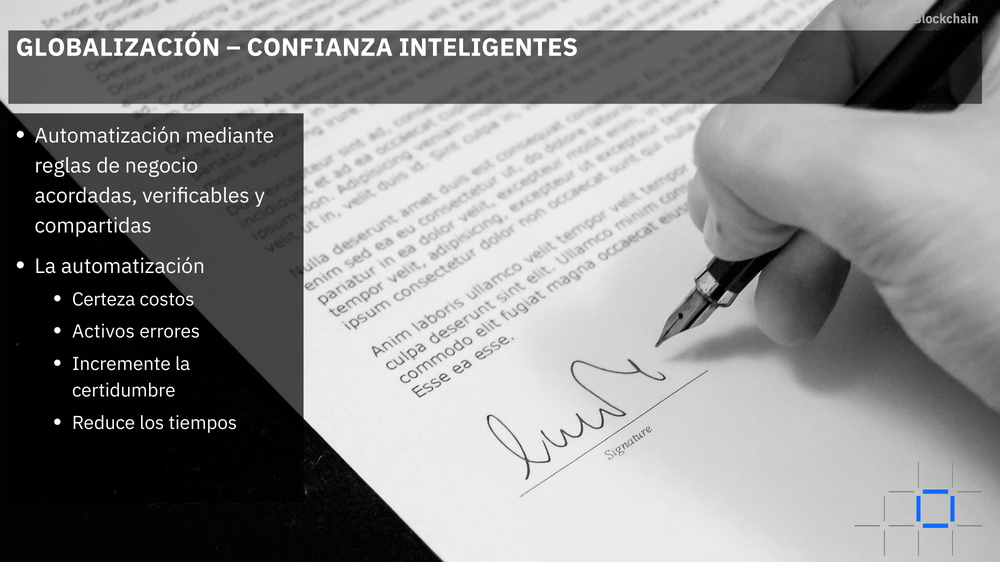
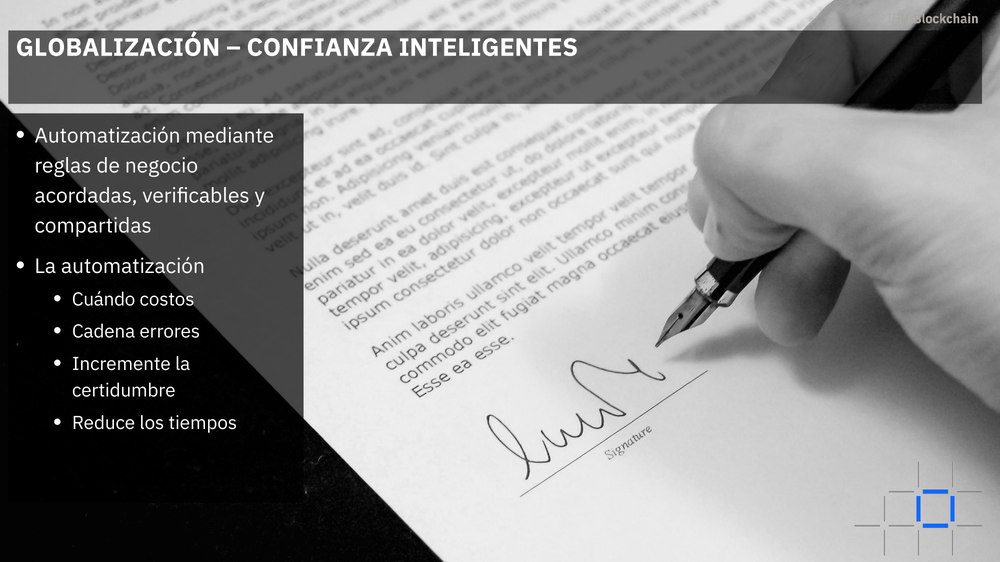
Certeza: Certeza -> Cuándo (104, 300)
Activos: Activos -> Cadena (104, 332)
